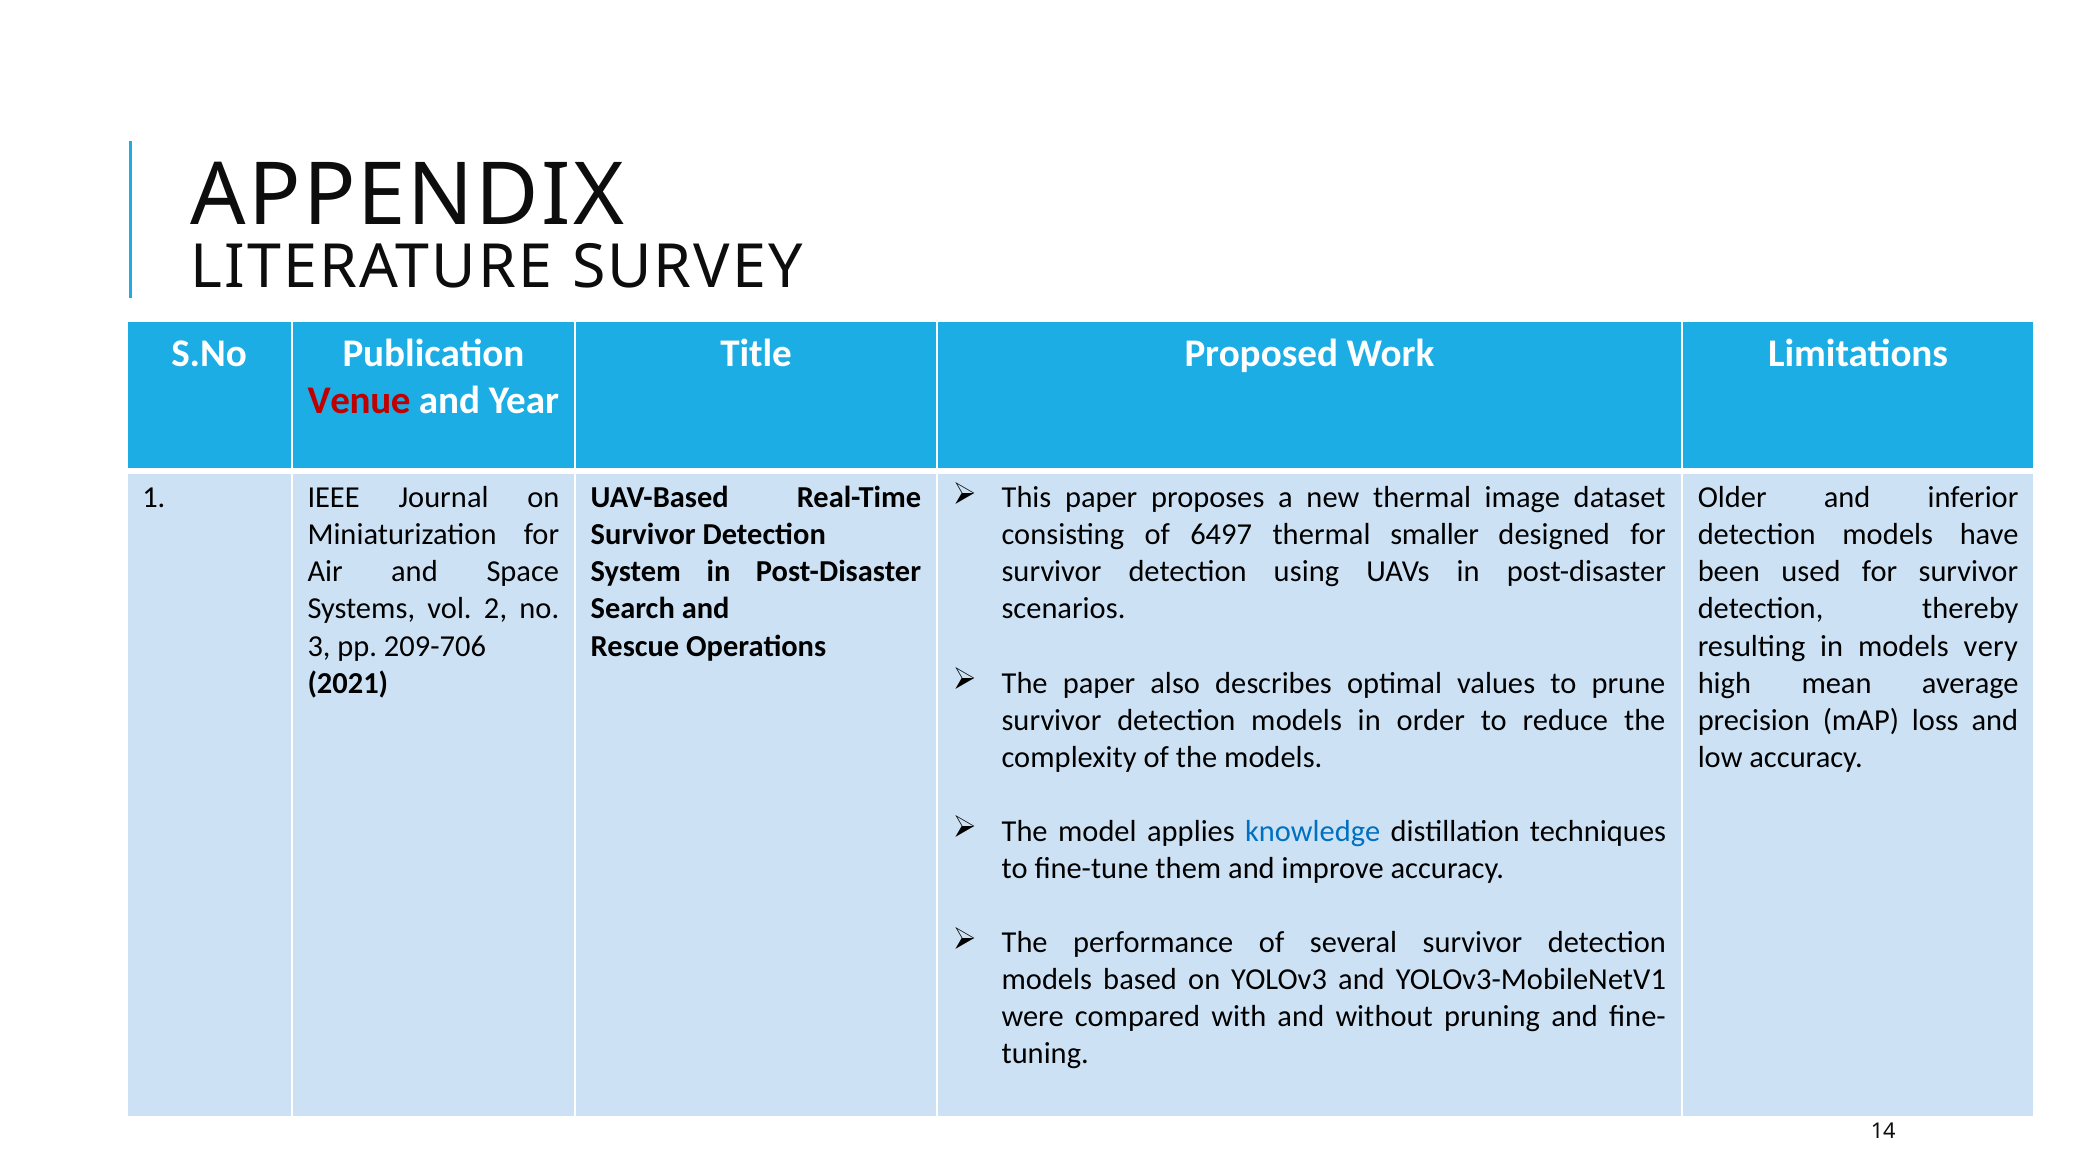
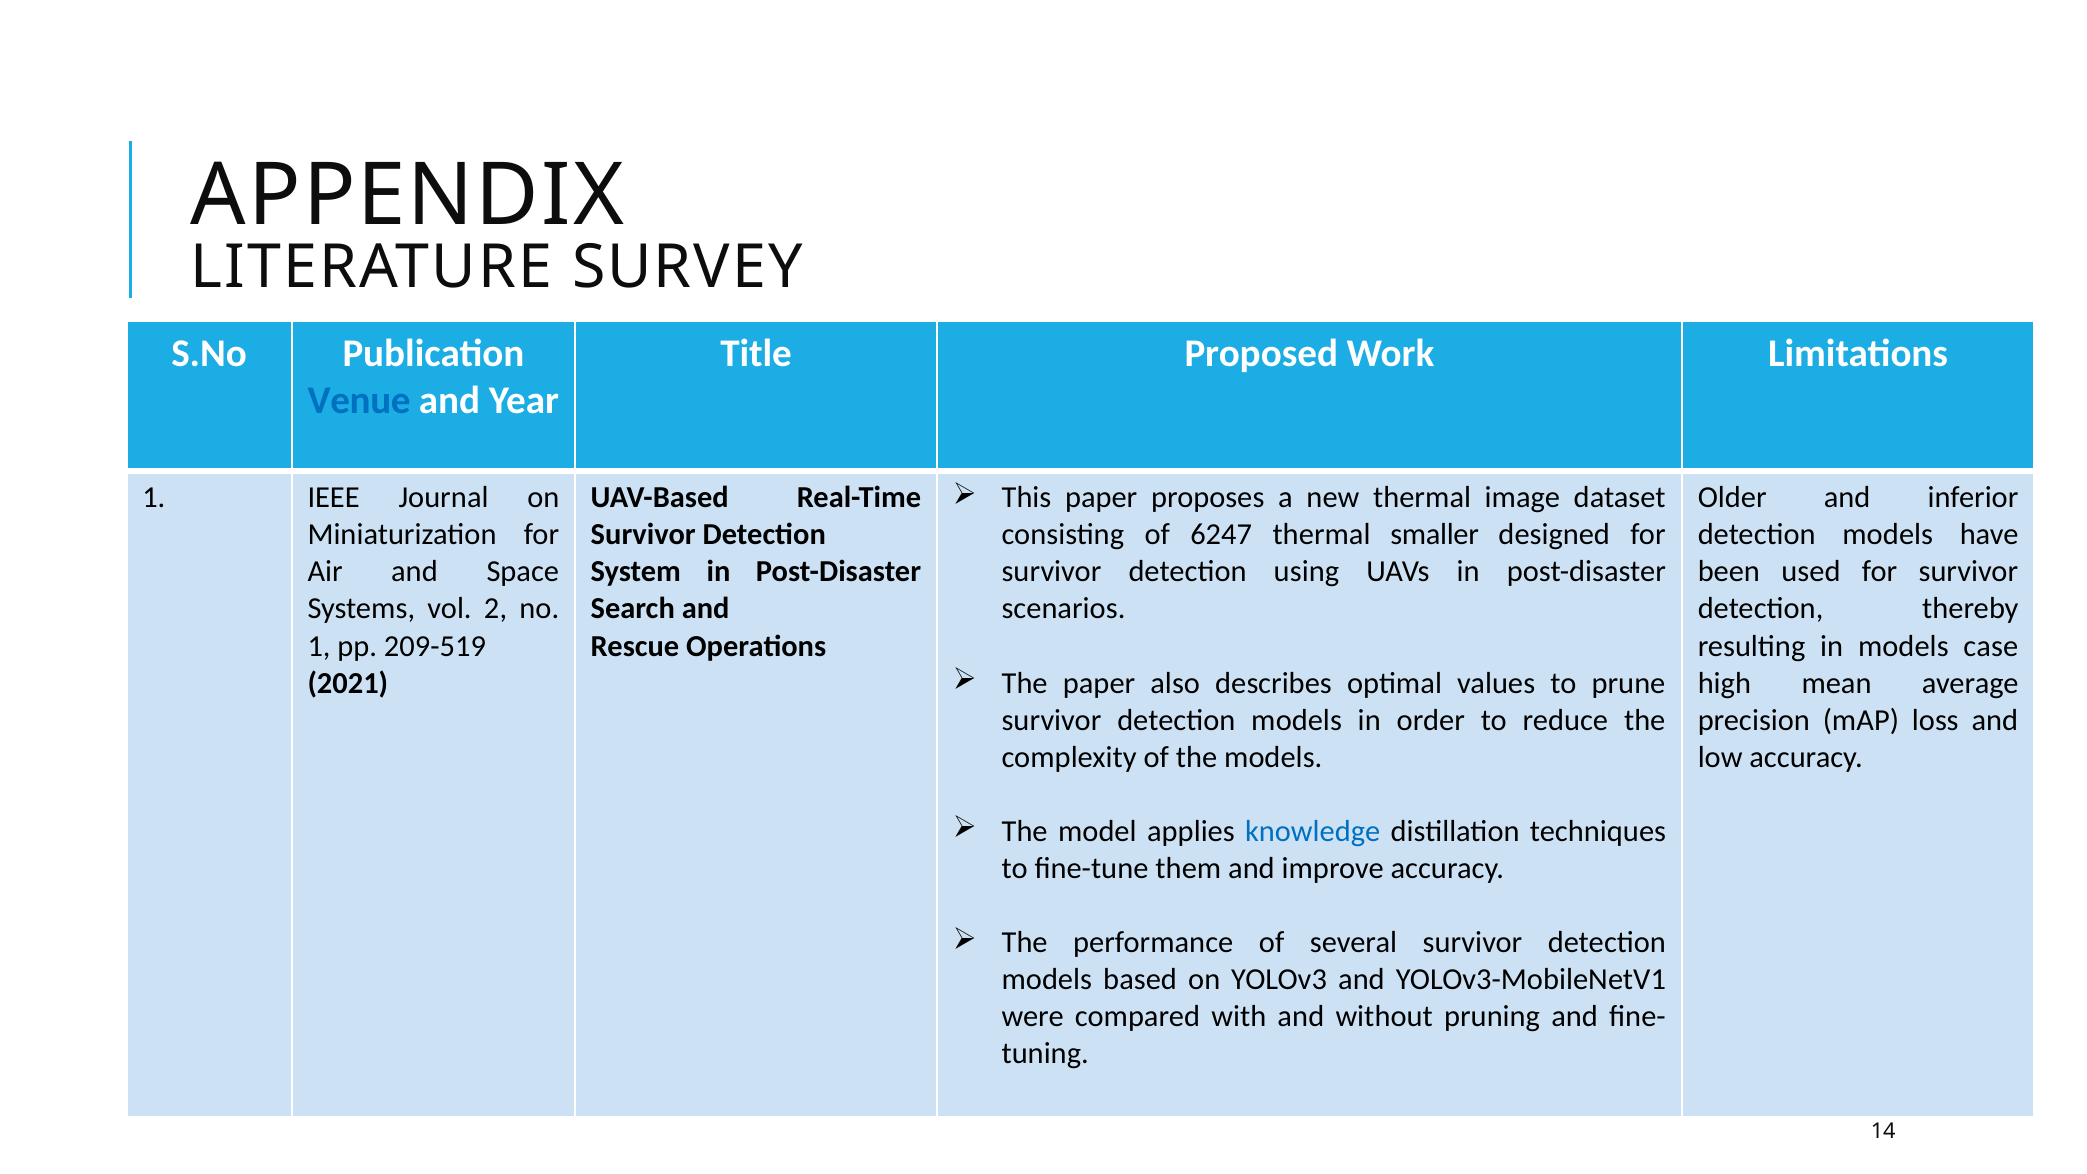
Venue colour: red -> blue (359, 401)
6497: 6497 -> 6247 (1221, 535)
3: 3 -> 1 (319, 646)
209-706: 209-706 -> 209-519 (435, 646)
very: very -> case (1991, 646)
